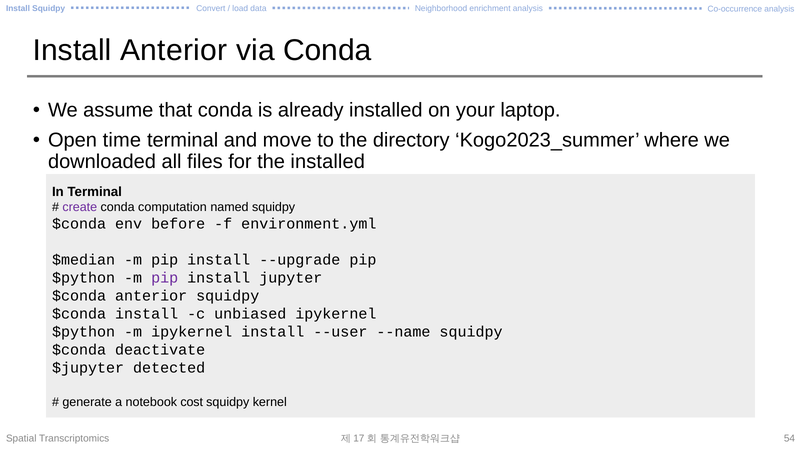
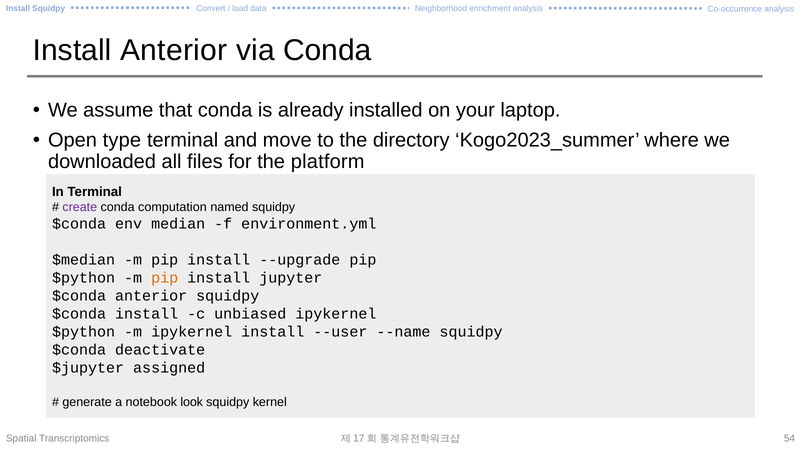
time: time -> type (122, 140)
the installed: installed -> platform (328, 162)
before: before -> median (178, 224)
pip colour: purple -> orange (165, 278)
detected: detected -> assigned (169, 368)
cost: cost -> look (192, 403)
